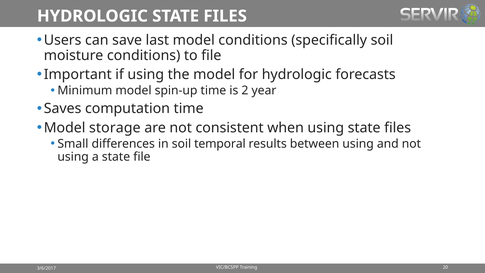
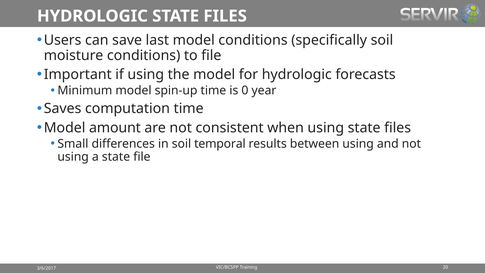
2: 2 -> 0 (245, 91)
storage: storage -> amount (115, 128)
